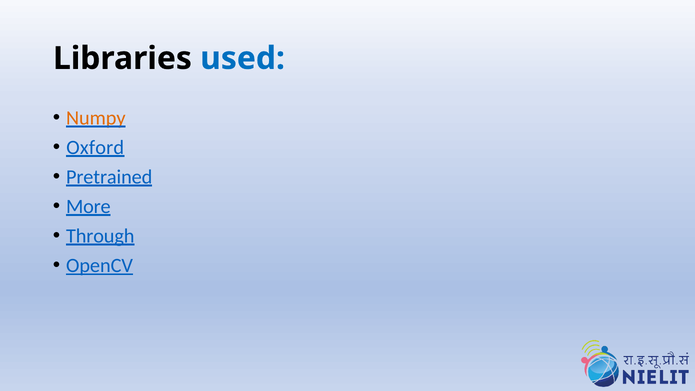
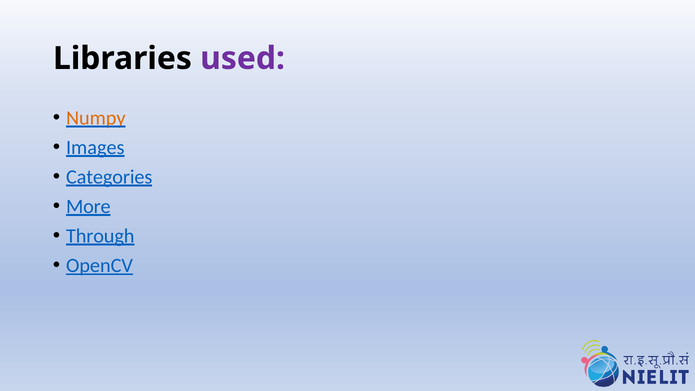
used colour: blue -> purple (243, 58)
Oxford: Oxford -> Images (95, 147)
Pretrained: Pretrained -> Categories (109, 177)
